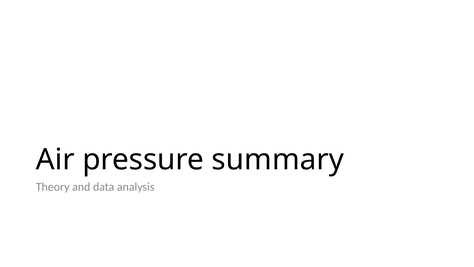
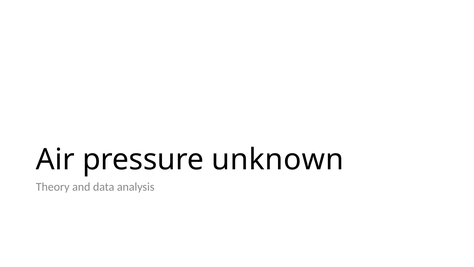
summary: summary -> unknown (278, 159)
